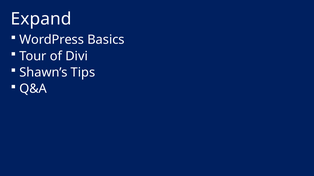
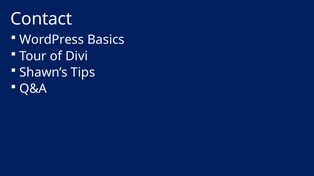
Expand: Expand -> Contact (41, 19)
